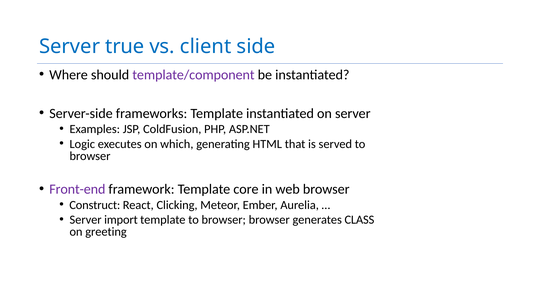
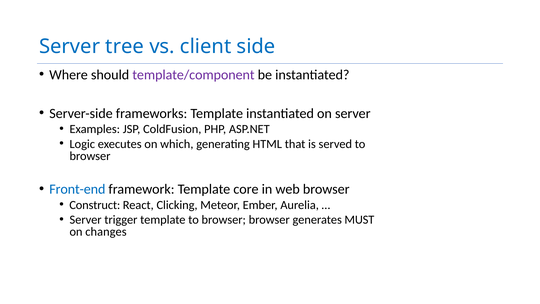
true: true -> tree (125, 46)
Front-end colour: purple -> blue (77, 189)
import: import -> trigger (121, 220)
CLASS: CLASS -> MUST (359, 220)
greeting: greeting -> changes (106, 232)
